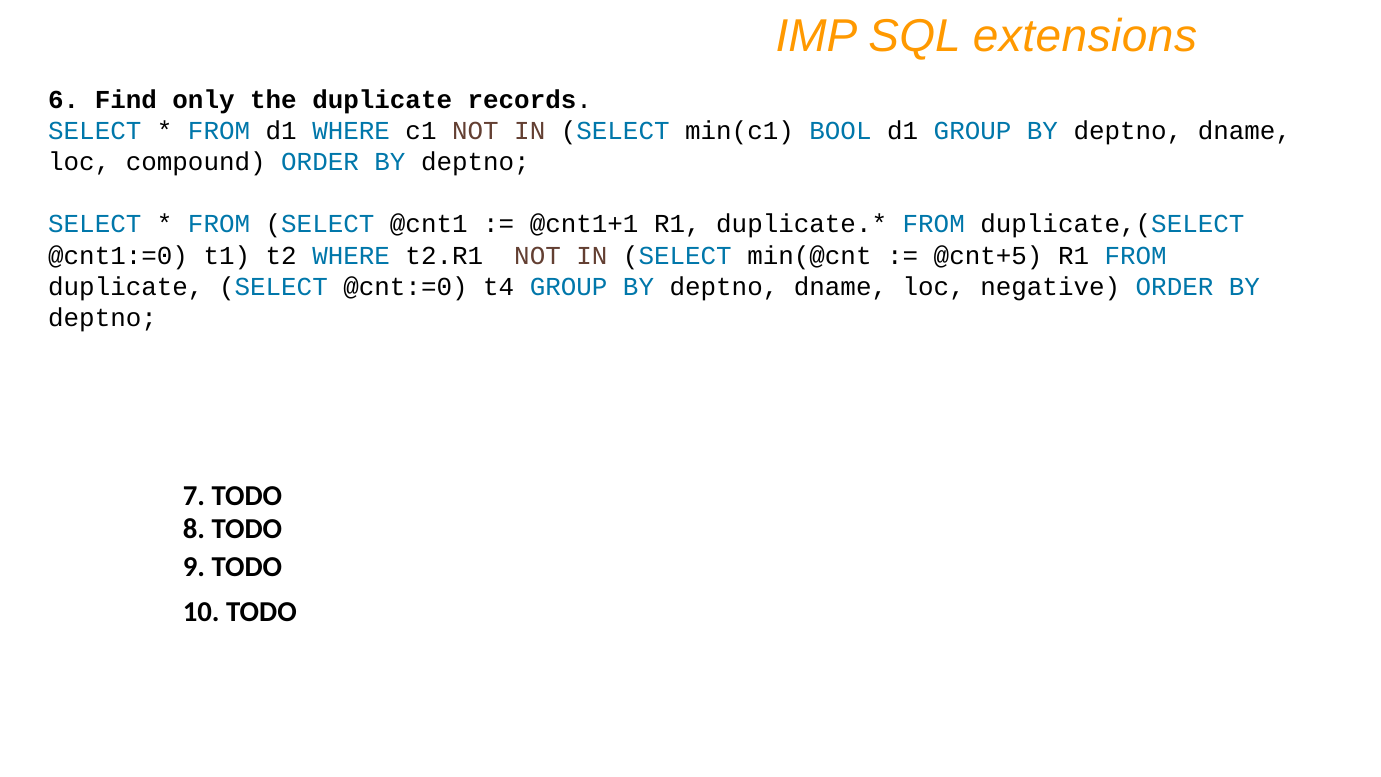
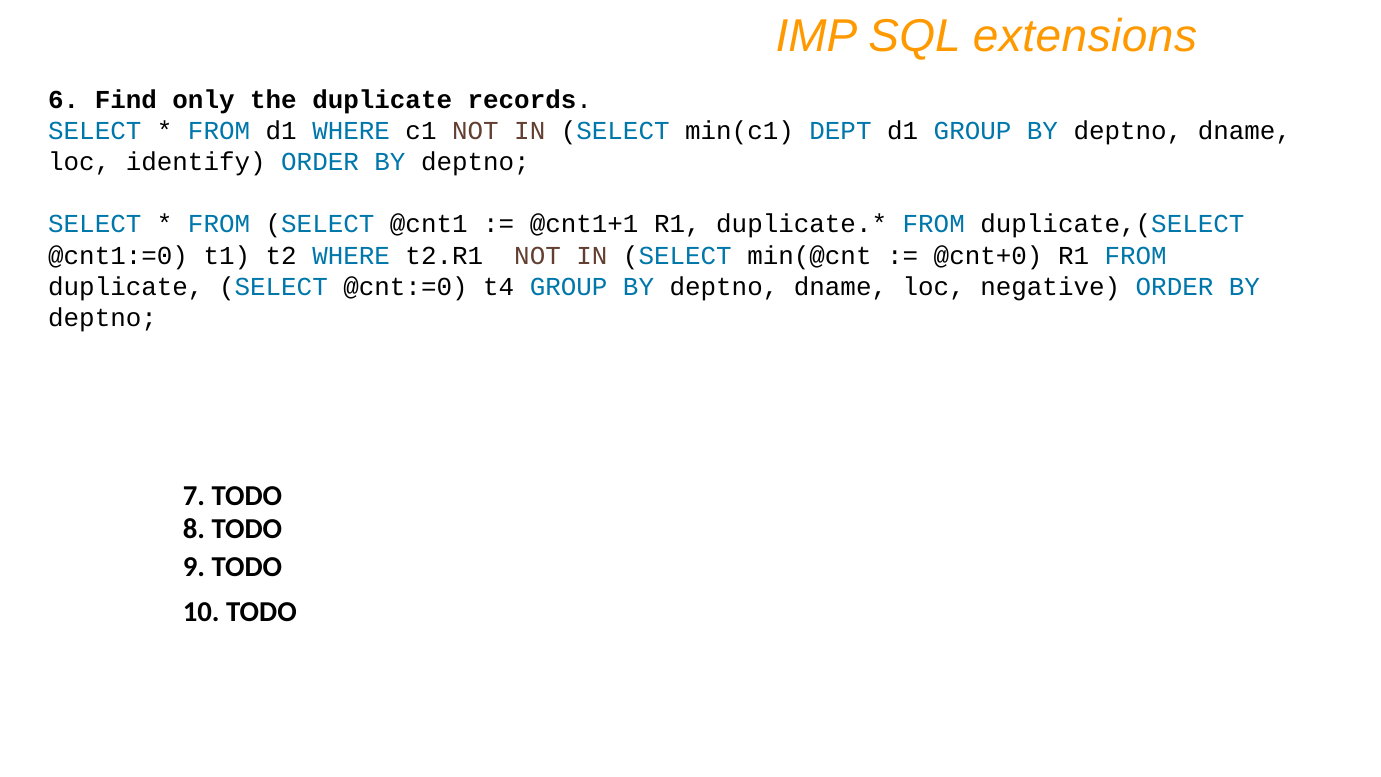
BOOL: BOOL -> DEPT (840, 131)
compound: compound -> identify (196, 162)
@cnt+5: @cnt+5 -> @cnt+0 (988, 255)
